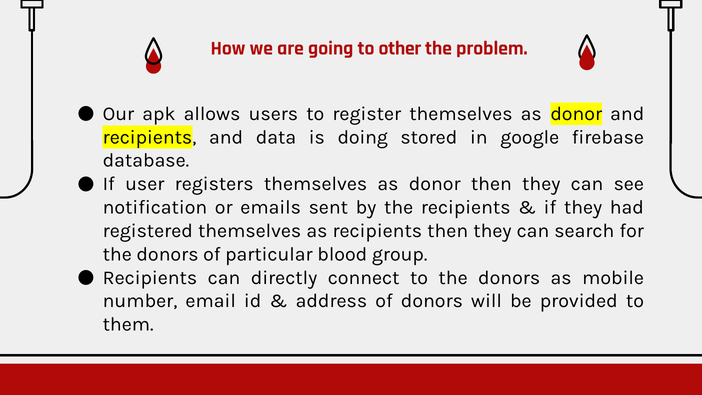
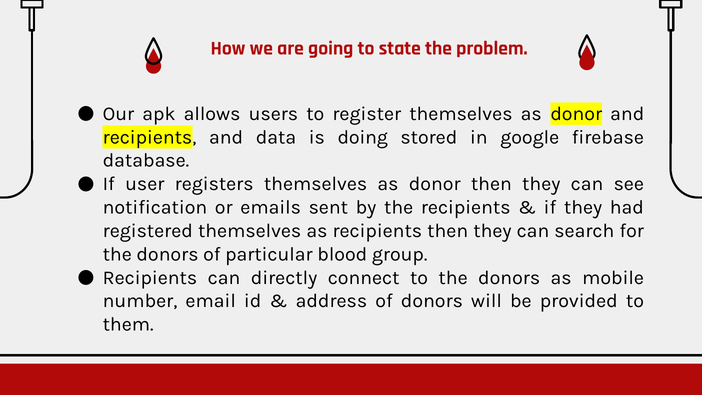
other: other -> state (400, 48)
